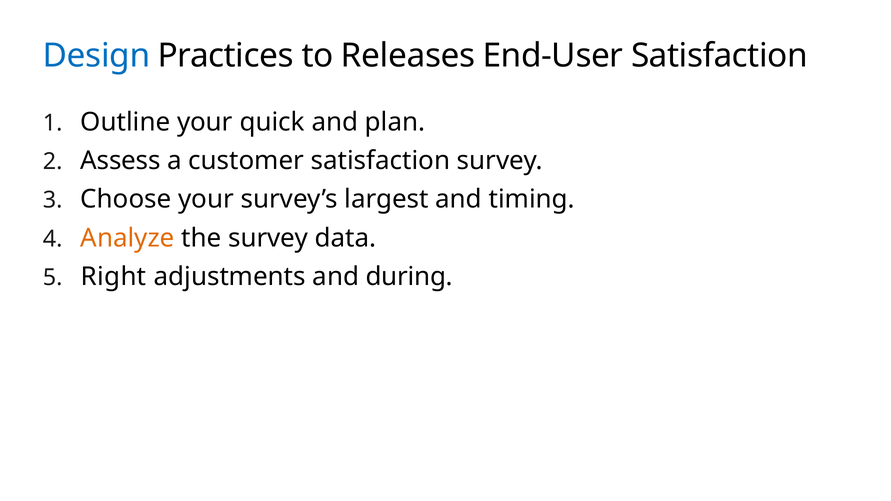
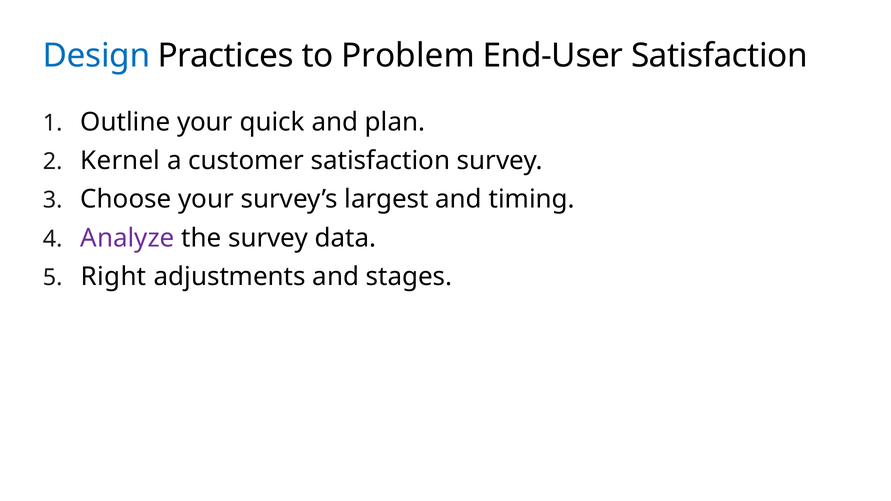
Releases: Releases -> Problem (408, 56)
Assess: Assess -> Kernel (120, 161)
Analyze colour: orange -> purple (127, 238)
during: during -> stages (409, 277)
